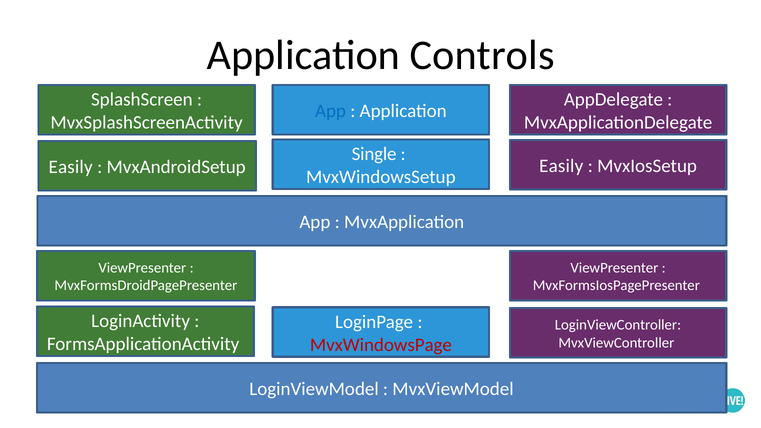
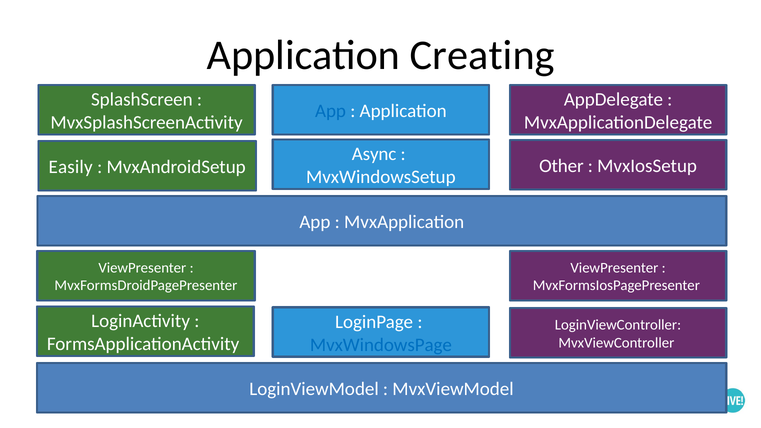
Controls: Controls -> Creating (482, 55)
Single: Single -> Async (374, 154)
Easily: Easily -> Other (561, 166)
MvxWindowsPage colour: red -> blue (381, 345)
